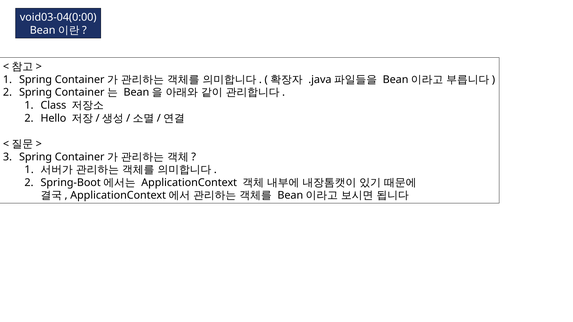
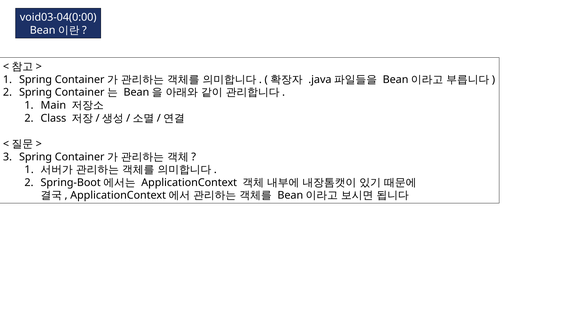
Class: Class -> Main (53, 105)
Hello: Hello -> Class (53, 118)
